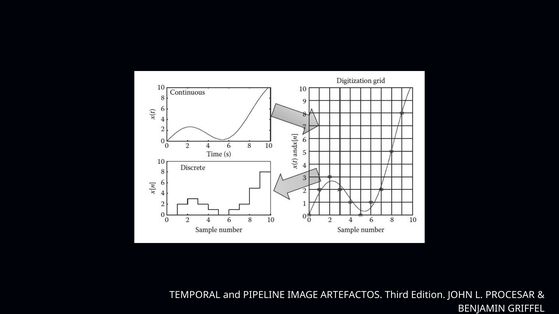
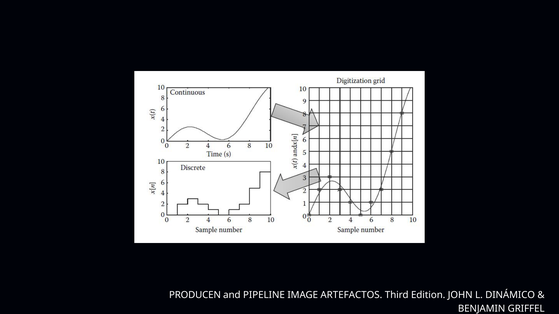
TEMPORAL: TEMPORAL -> PRODUCEN (195, 295)
PROCESAR: PROCESAR -> DINÁMICO (510, 295)
